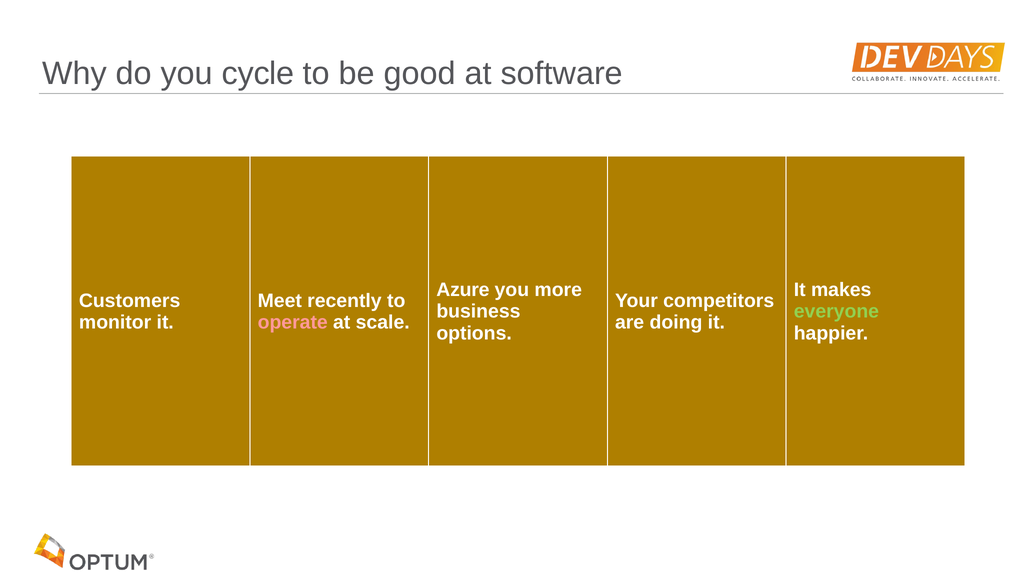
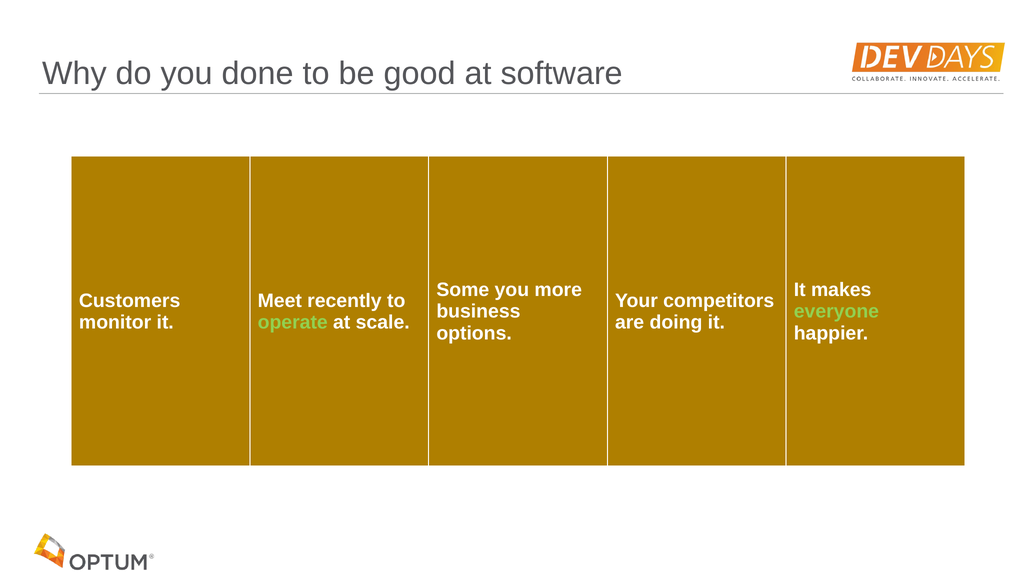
cycle: cycle -> done (258, 74)
Azure: Azure -> Some (463, 290)
operate colour: pink -> light green (293, 322)
